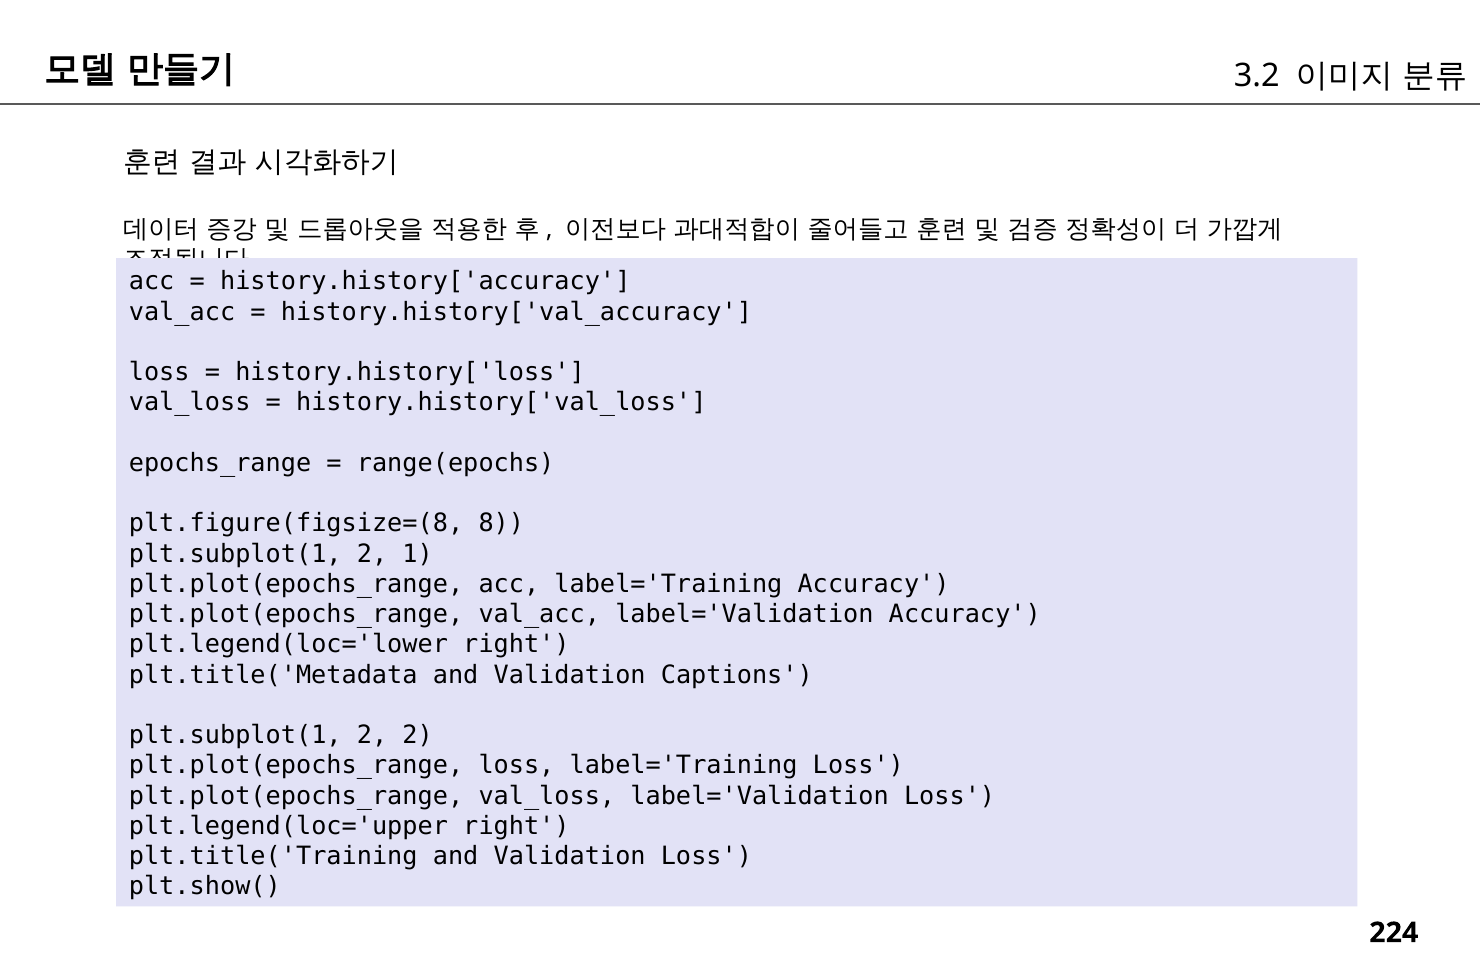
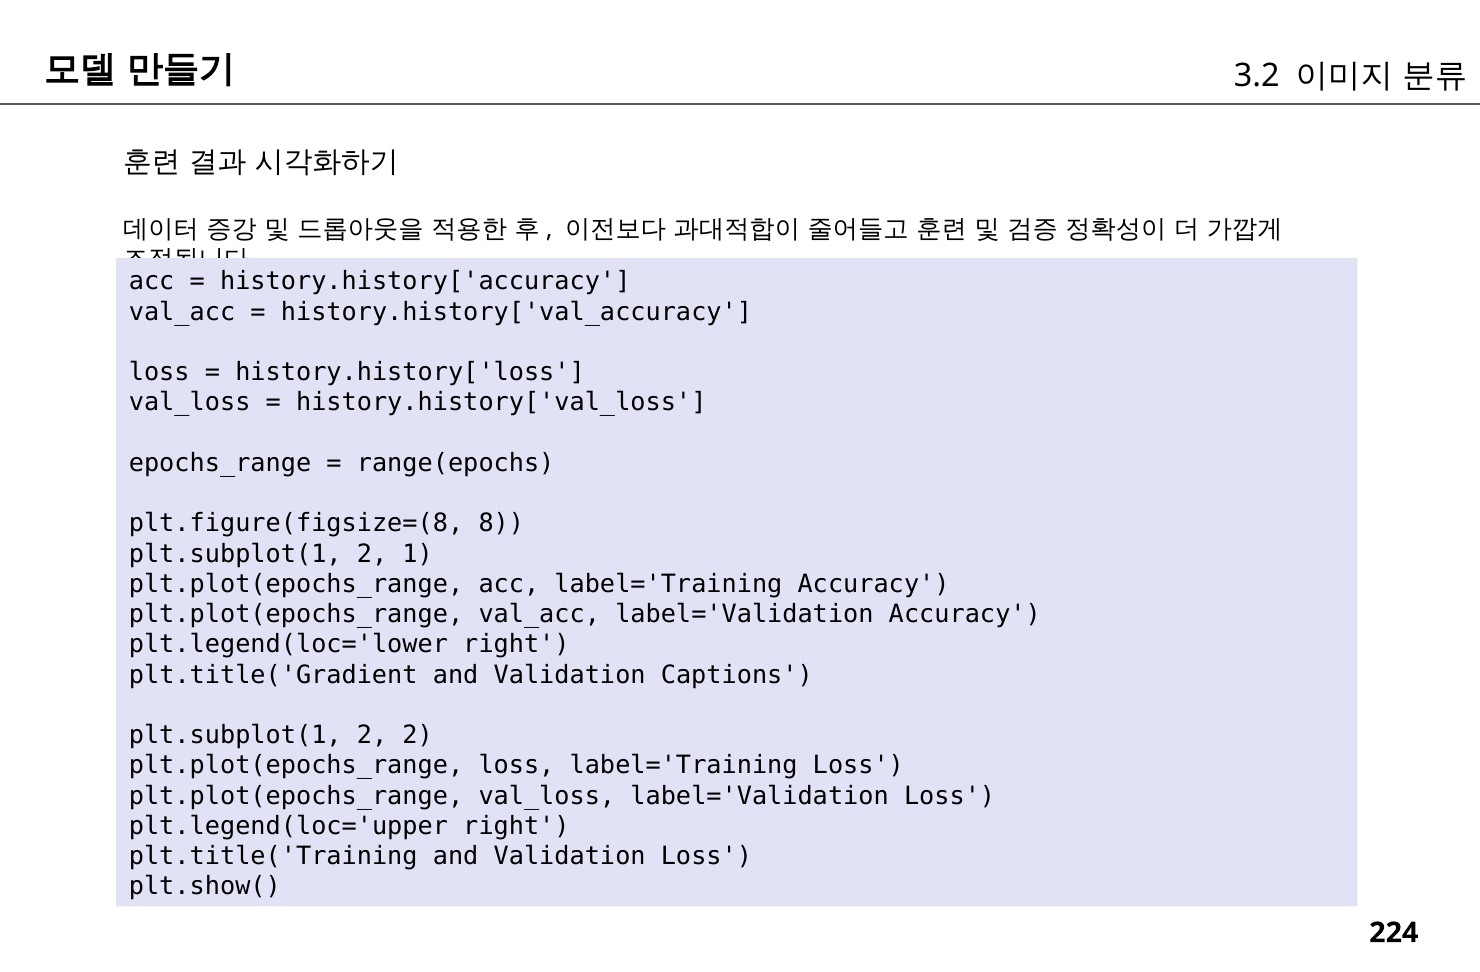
plt.title('Metadata: plt.title('Metadata -> plt.title('Gradient (273, 675)
